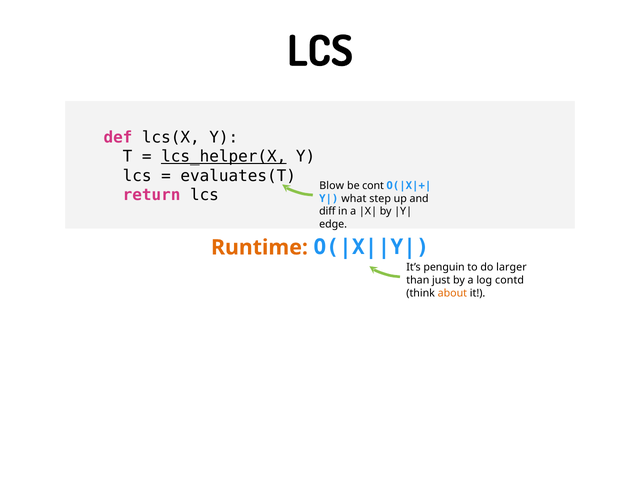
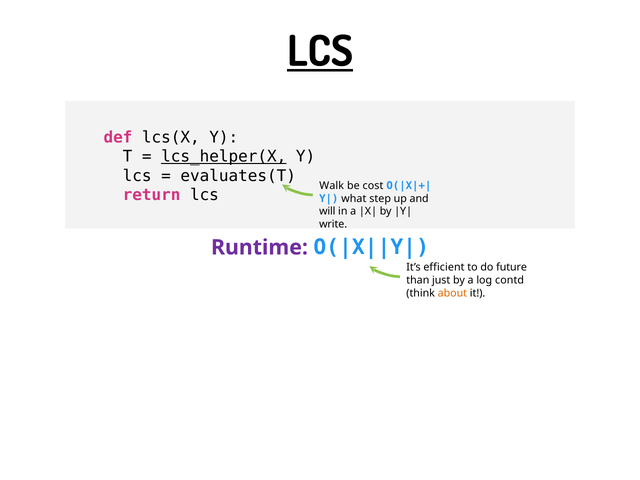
LCS underline: none -> present (320, 52)
Blow: Blow -> Walk (332, 186)
cont: cont -> cost (373, 186)
diff: diff -> will (327, 211)
edge: edge -> write (333, 224)
Runtime colour: orange -> purple (259, 247)
penguin: penguin -> efficient (444, 267)
larger: larger -> future (512, 267)
